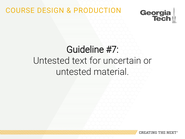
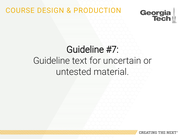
Untested: Untested -> Guideline (52, 61)
